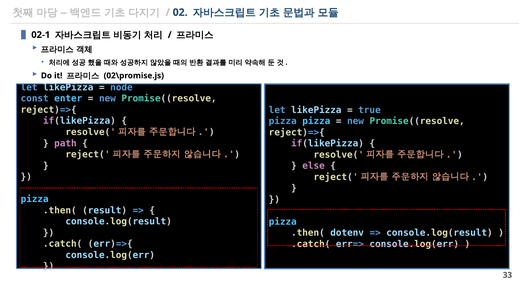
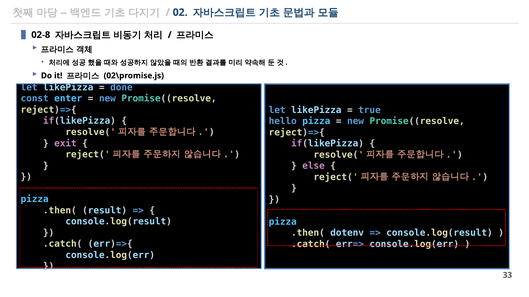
02-1: 02-1 -> 02-8 (41, 35)
node: node -> done (121, 88)
pizza: pizza -> hello (283, 121)
path: path -> exit (65, 144)
